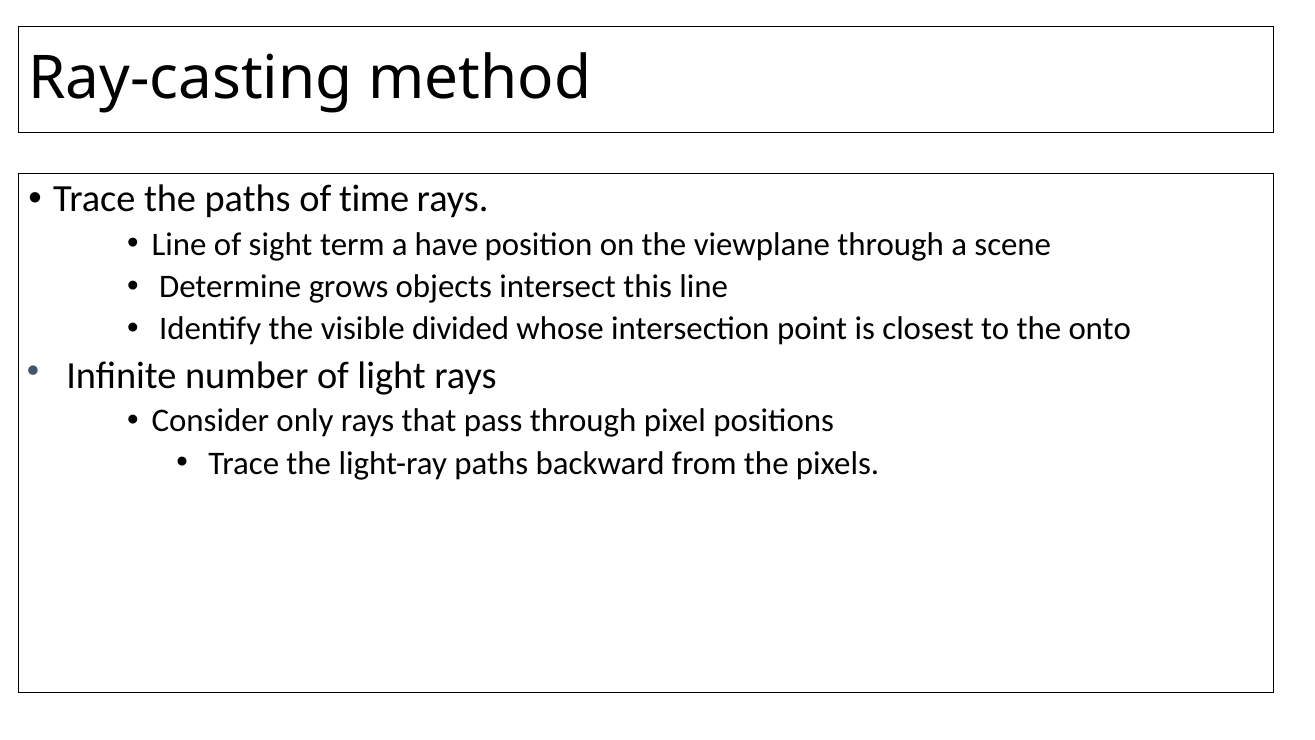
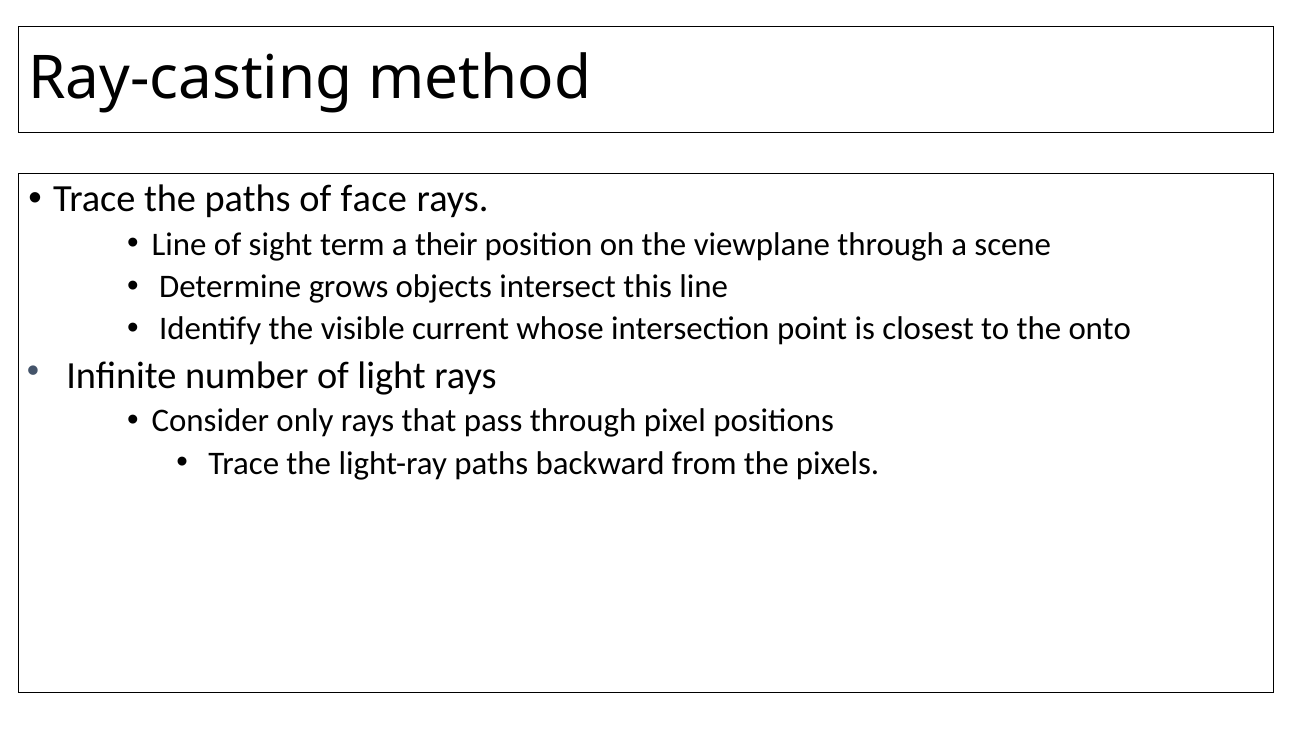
time: time -> face (374, 199)
have: have -> their (446, 244)
divided: divided -> current (461, 329)
